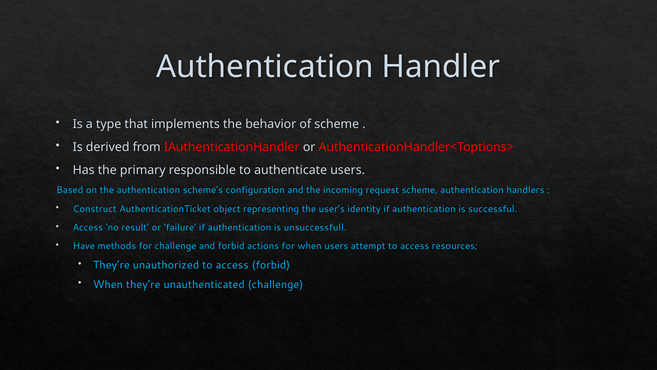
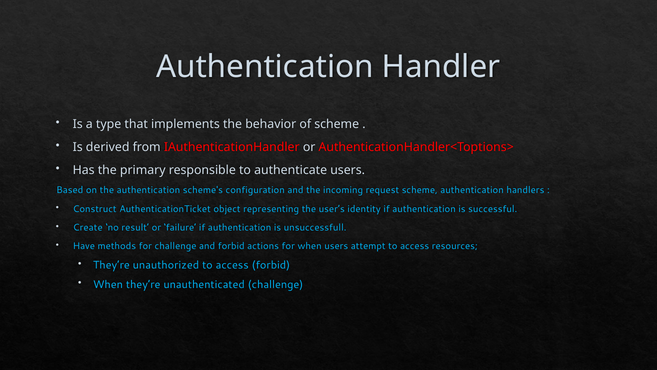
Access: Access -> Create (88, 227)
